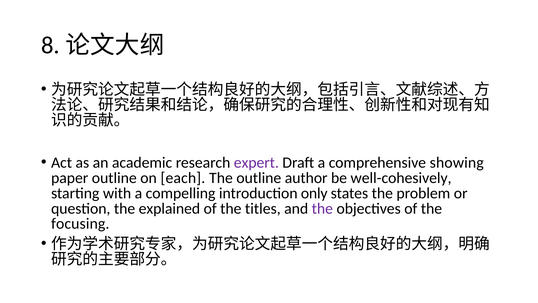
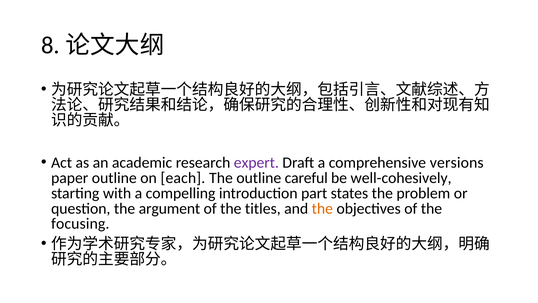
showing: showing -> versions (457, 162)
author: author -> careful (306, 178)
only: only -> part (314, 193)
explained: explained -> argument (169, 208)
the colour: purple -> orange (322, 208)
